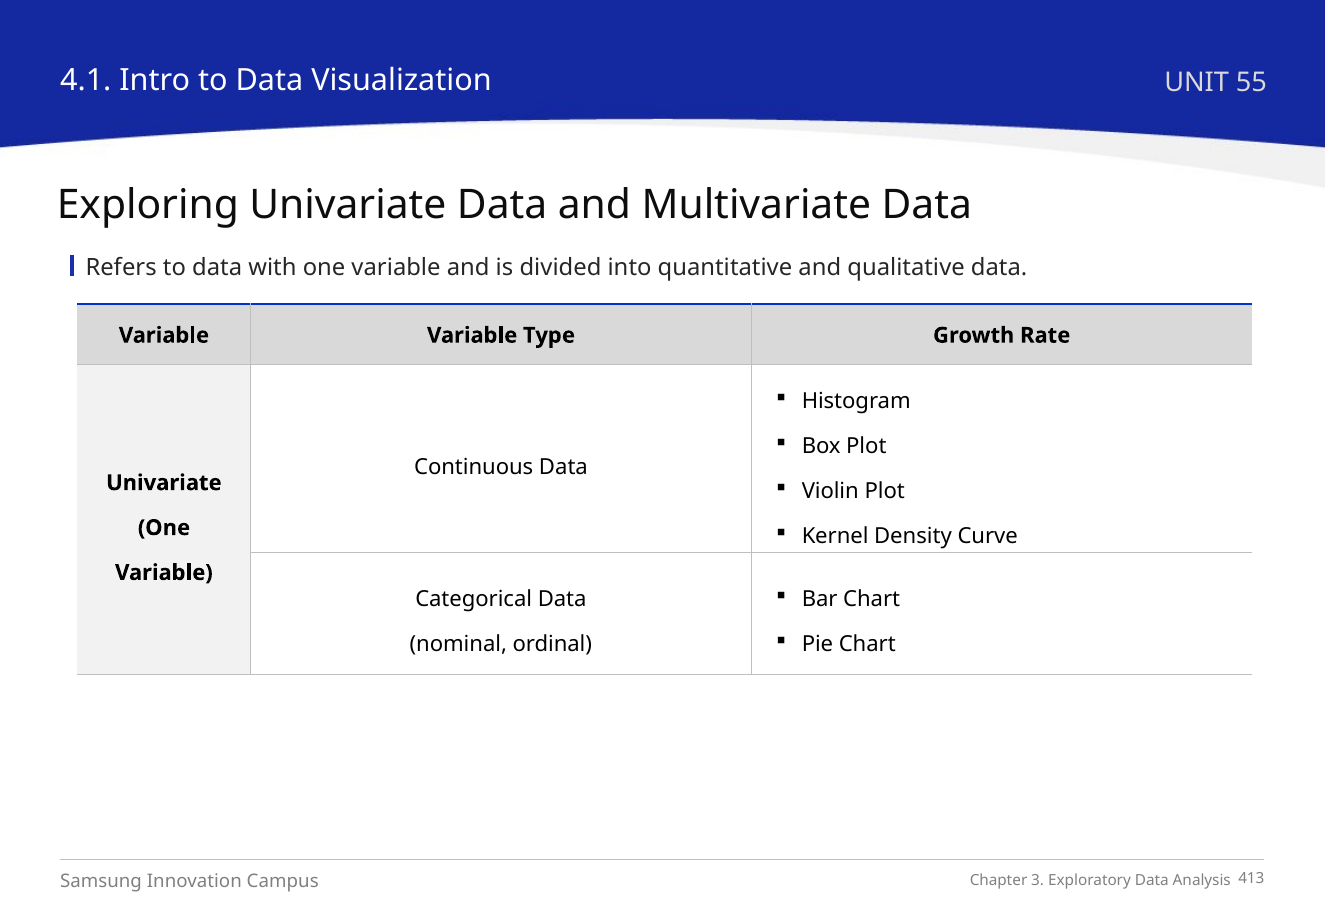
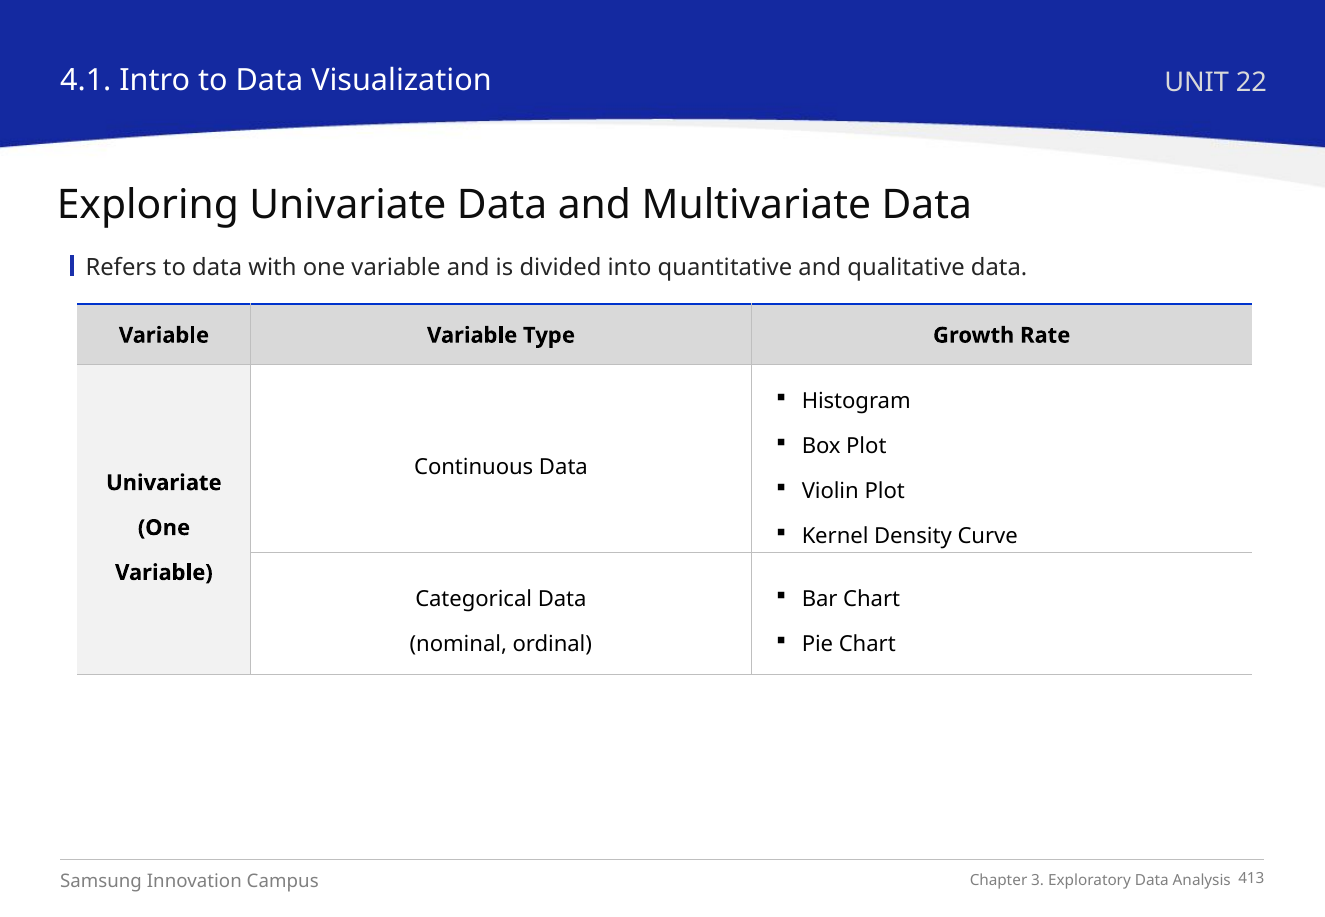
55: 55 -> 22 (1251, 83)
